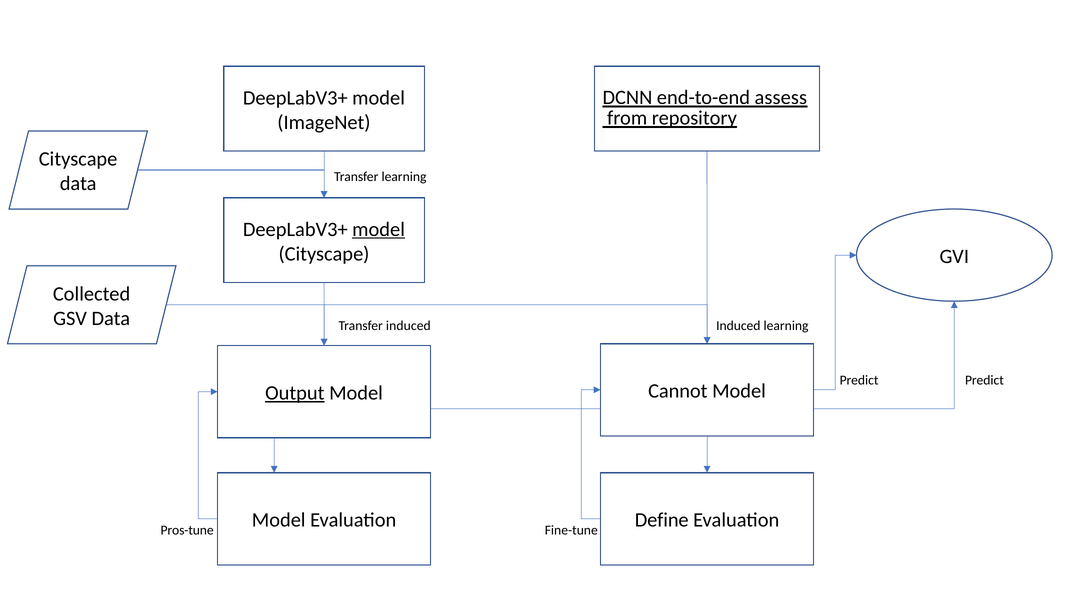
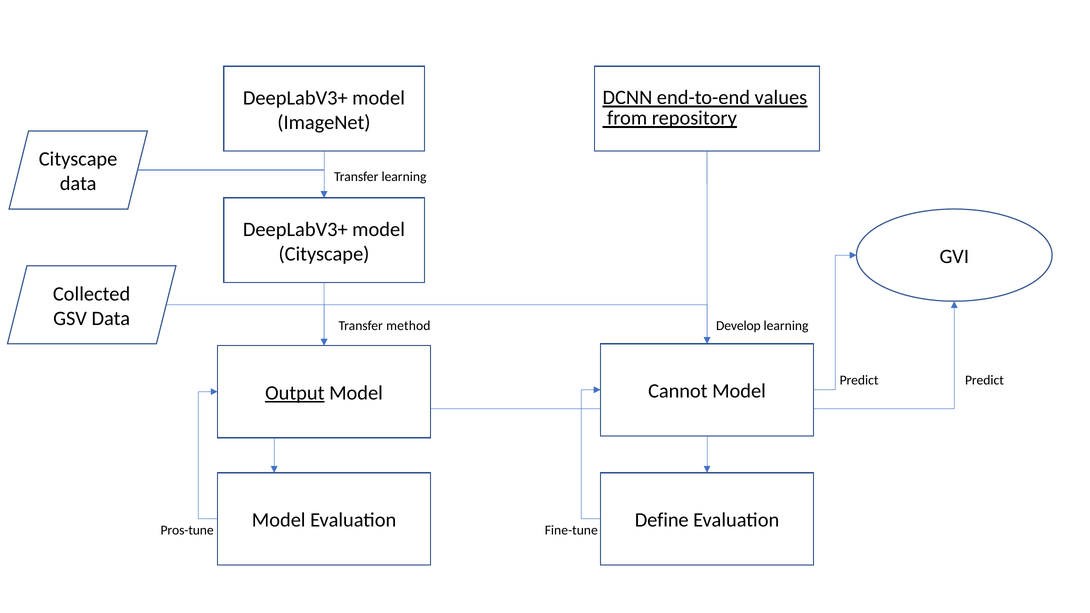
assess: assess -> values (781, 98)
model underline: present -> none (379, 229)
Transfer induced: induced -> method (408, 326)
Induced: Induced -> Develop (738, 326)
